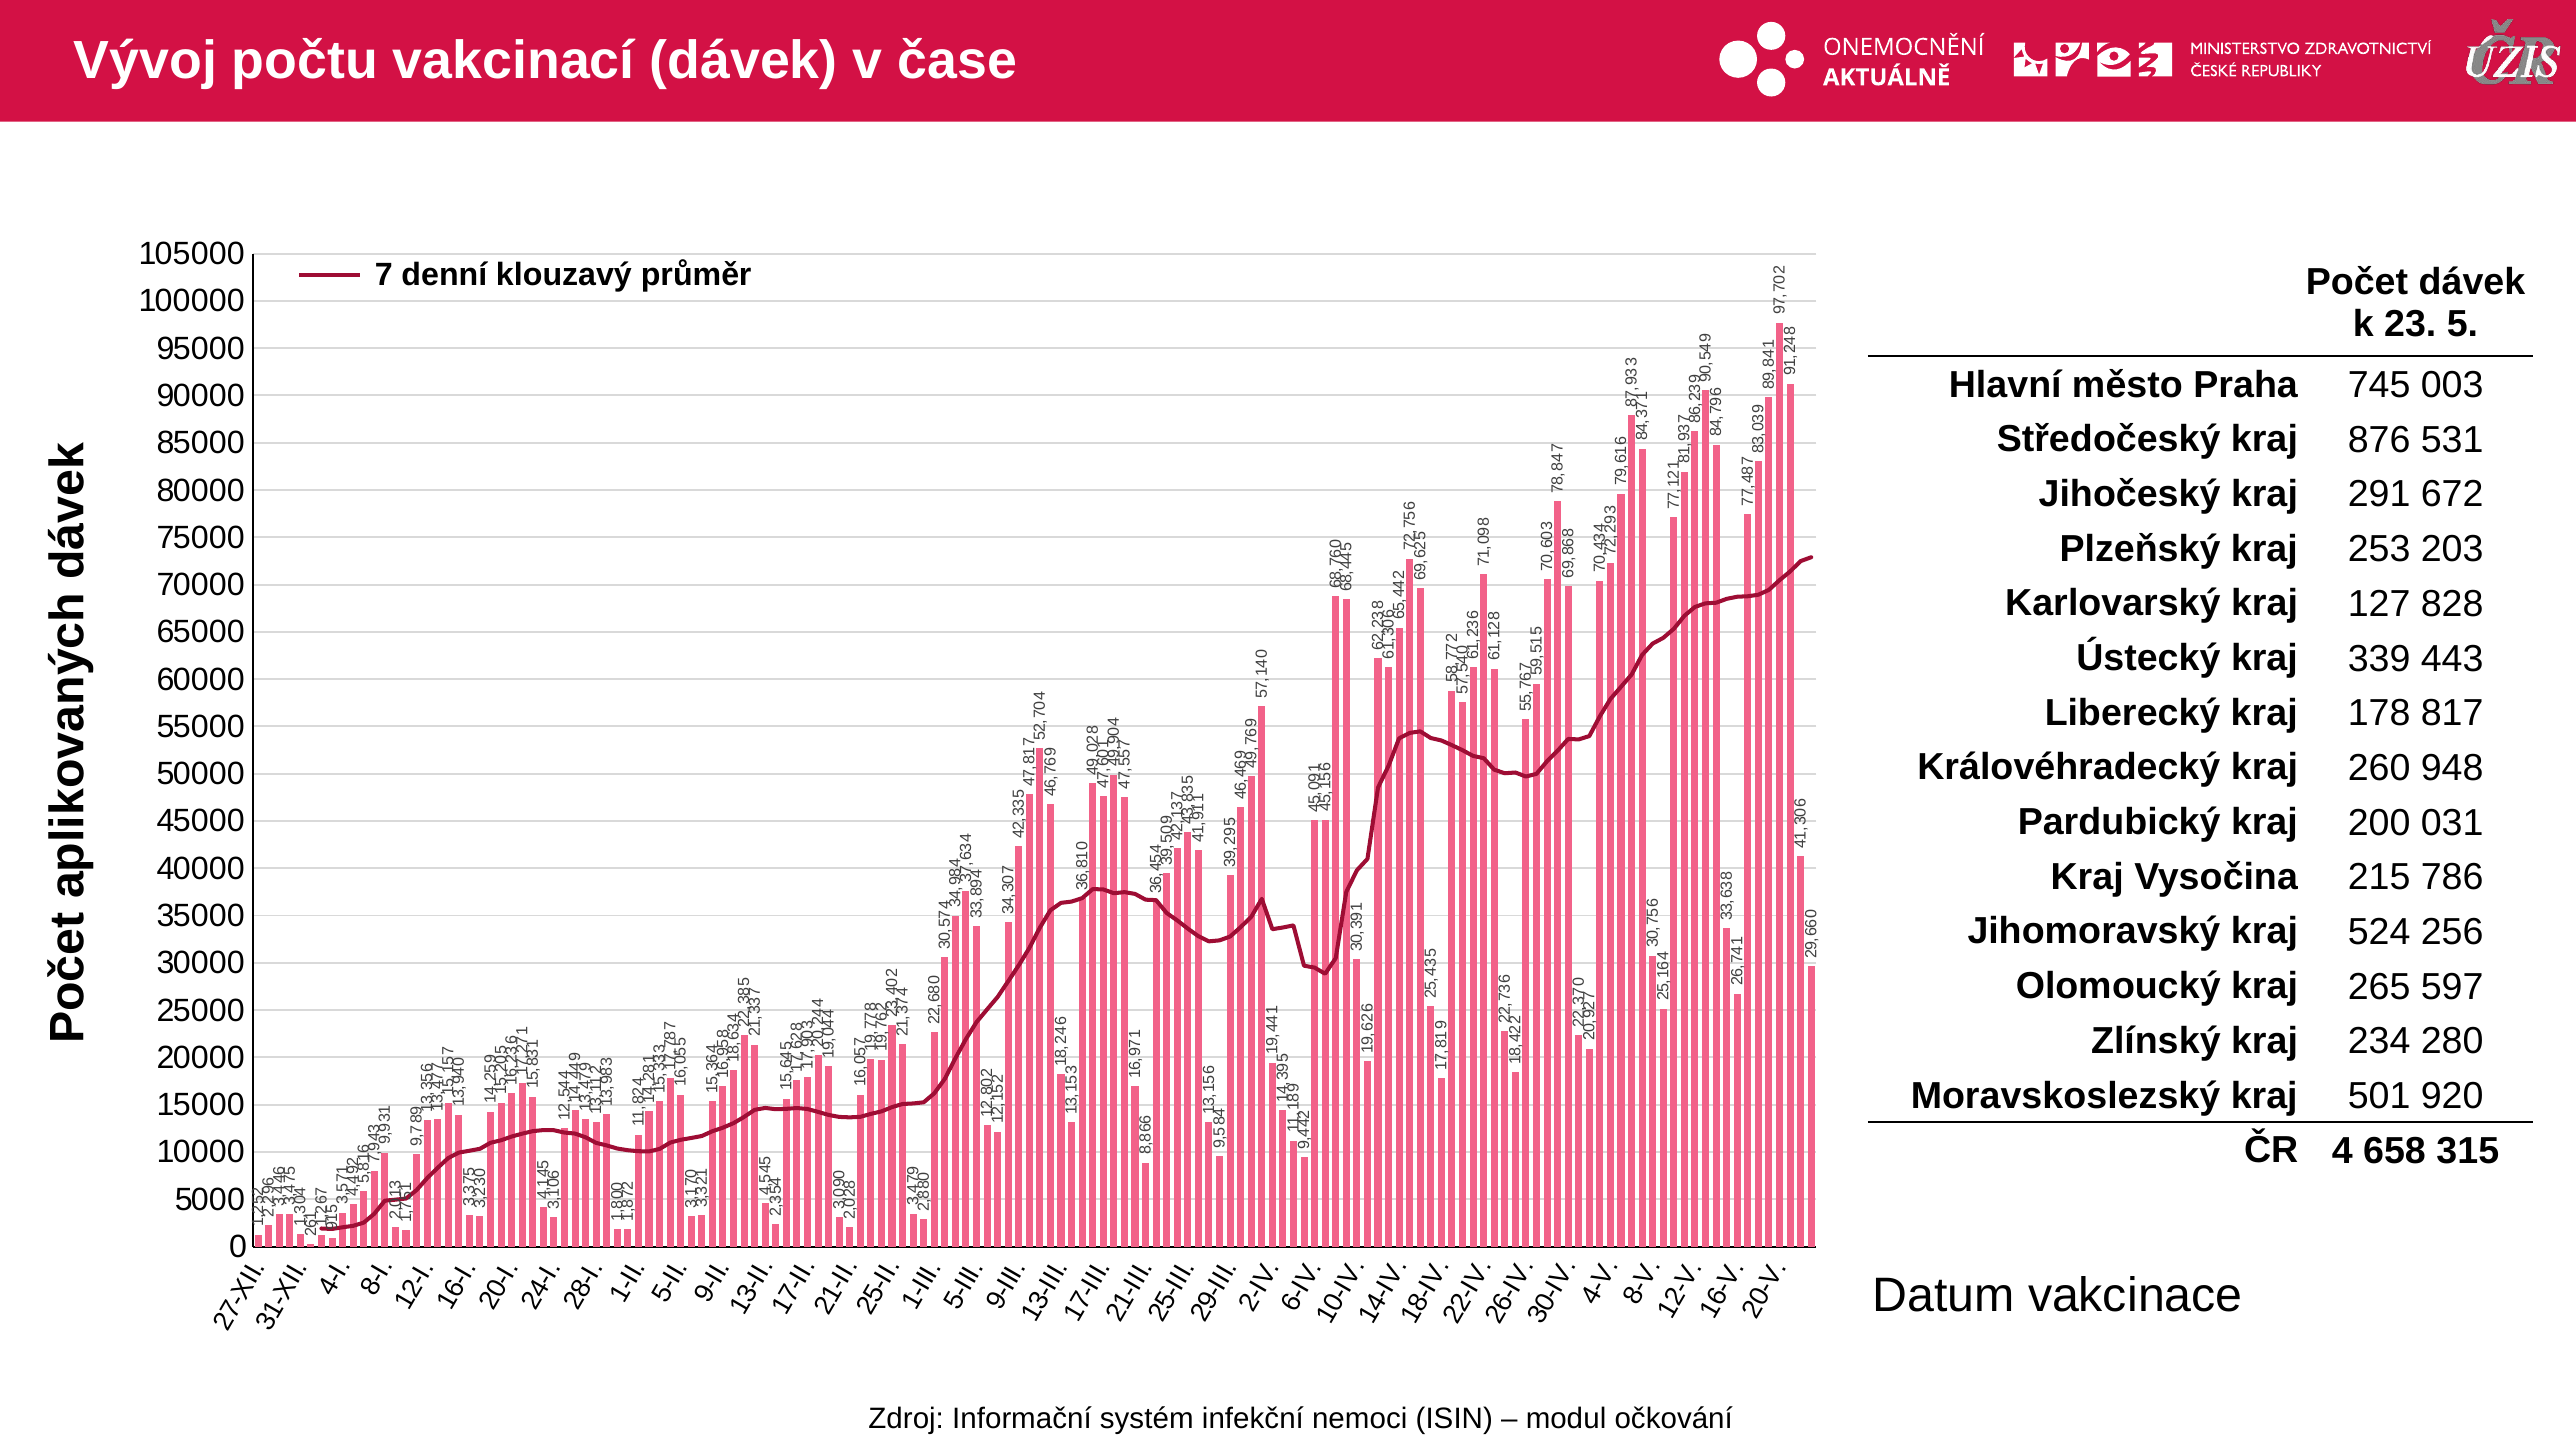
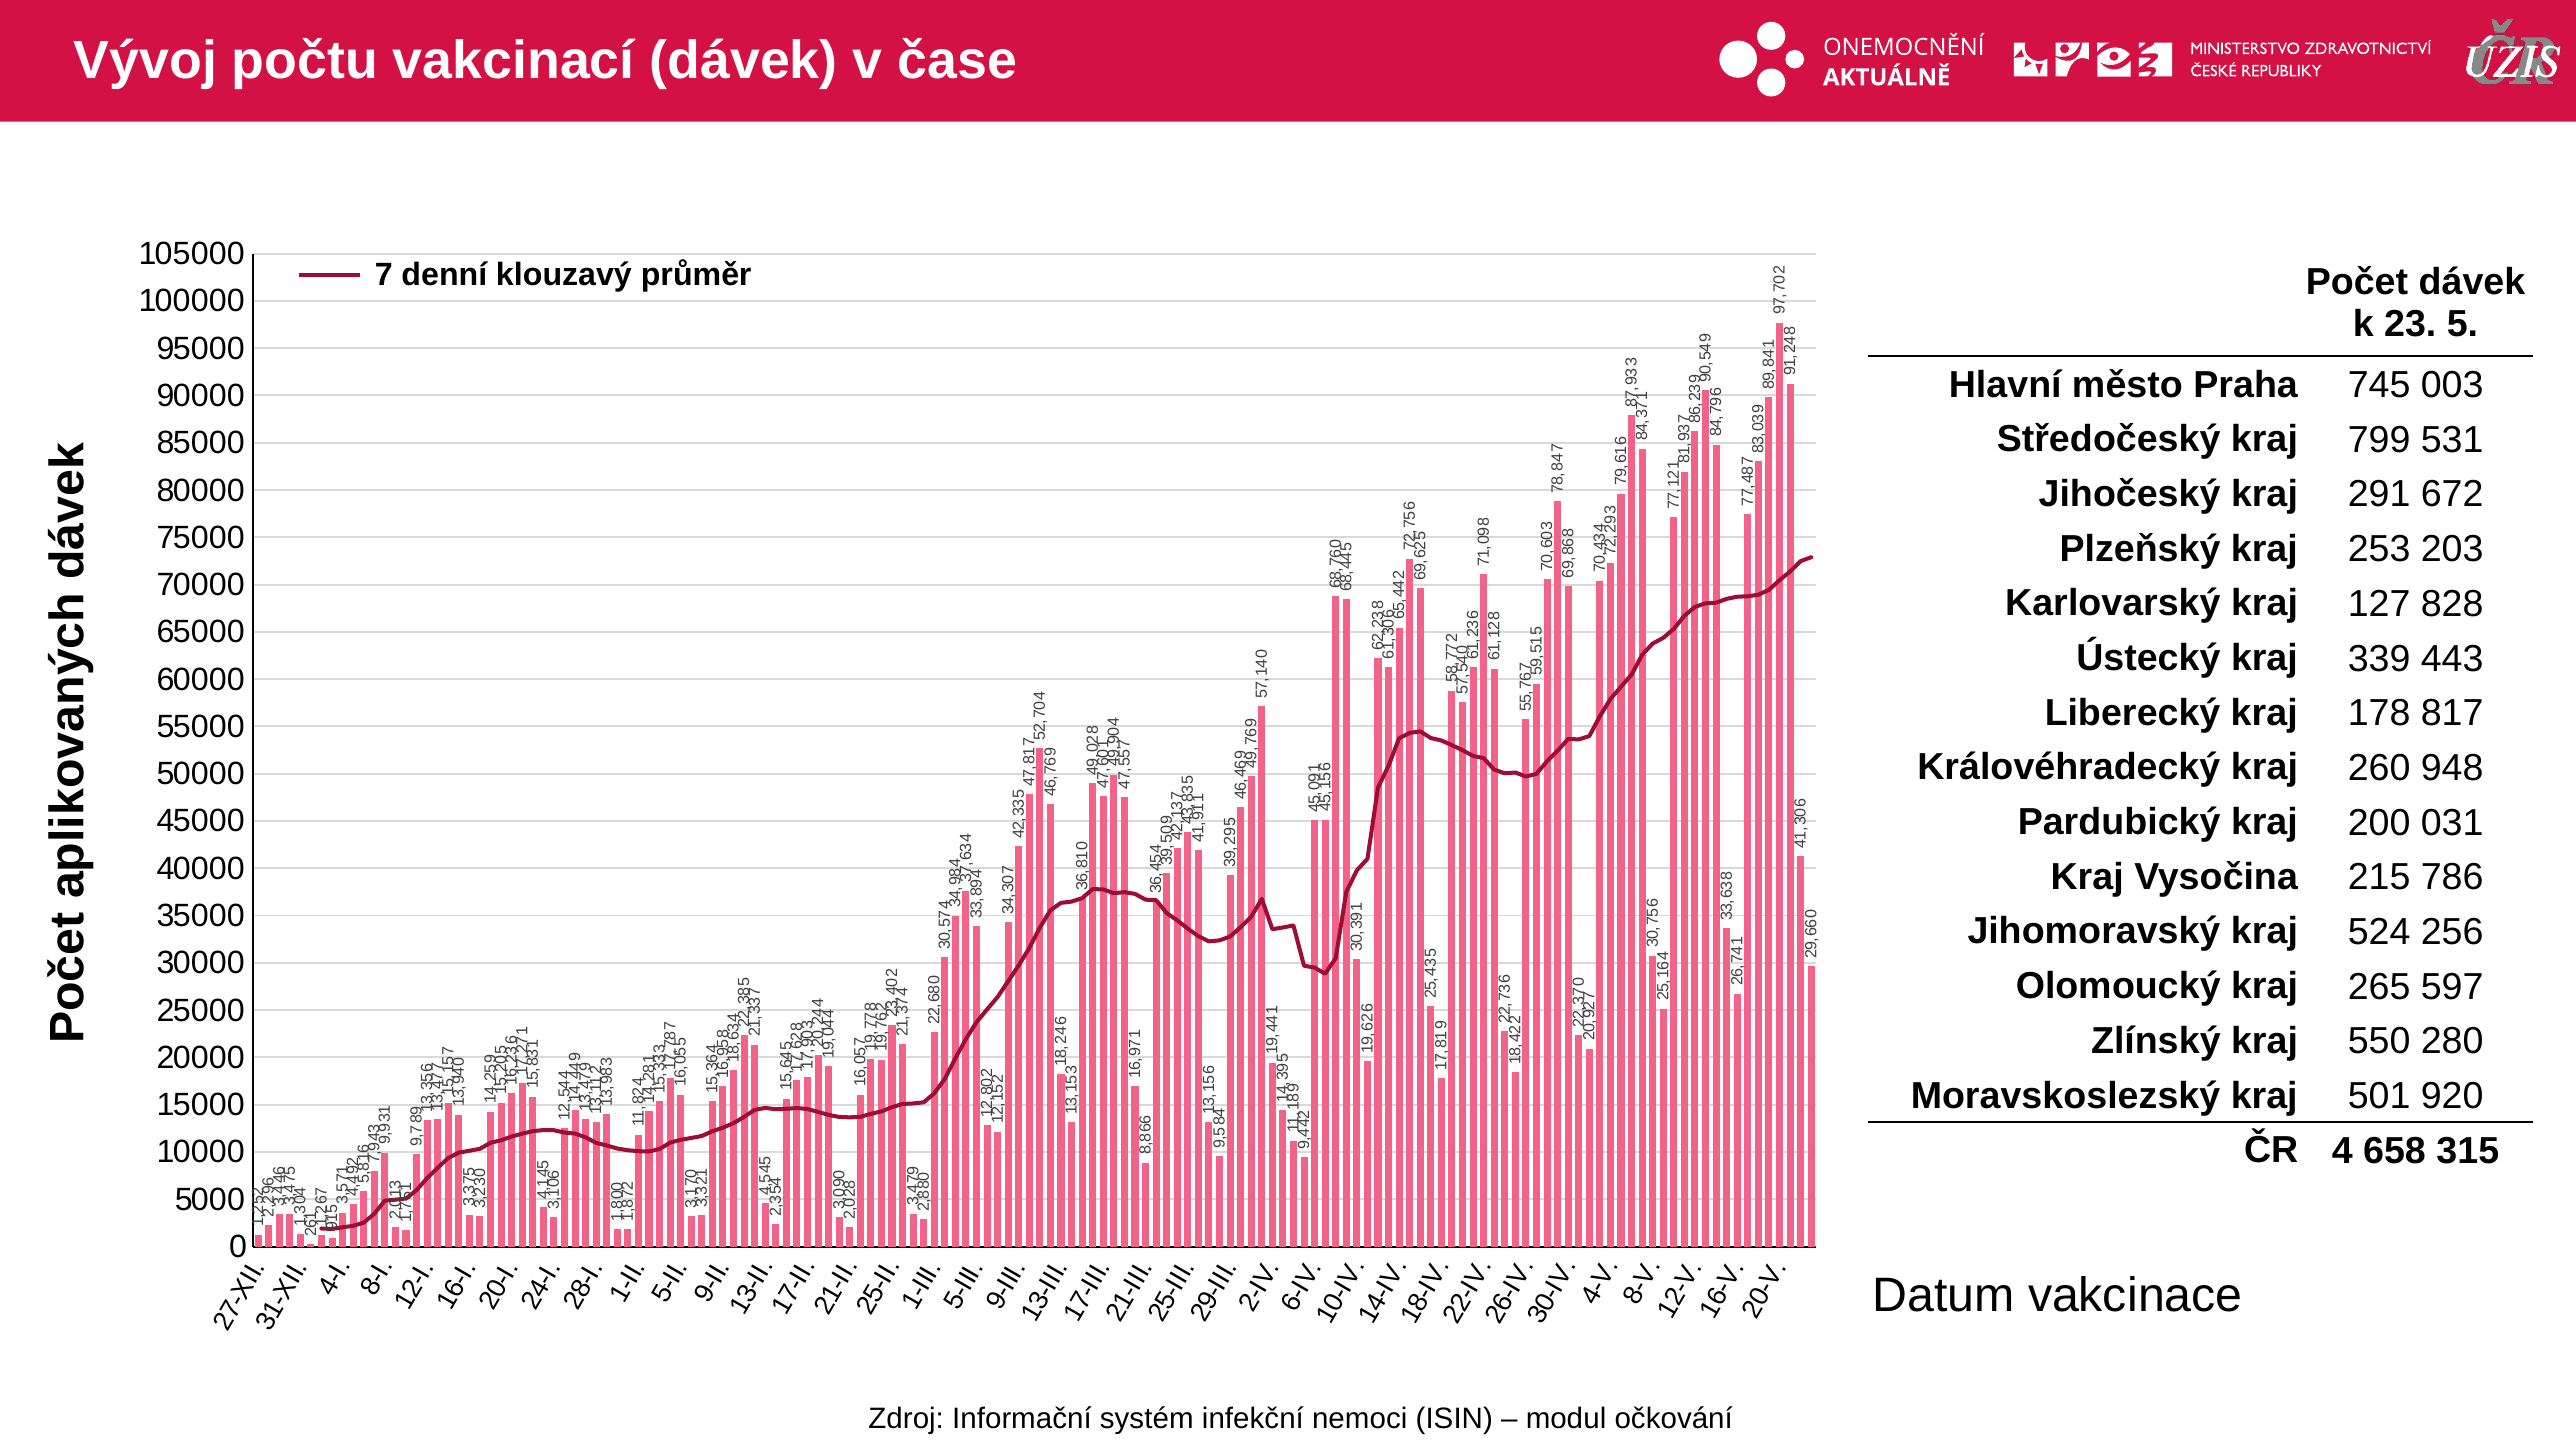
876: 876 -> 799 (2379, 440)
234: 234 -> 550 (2379, 1041)
